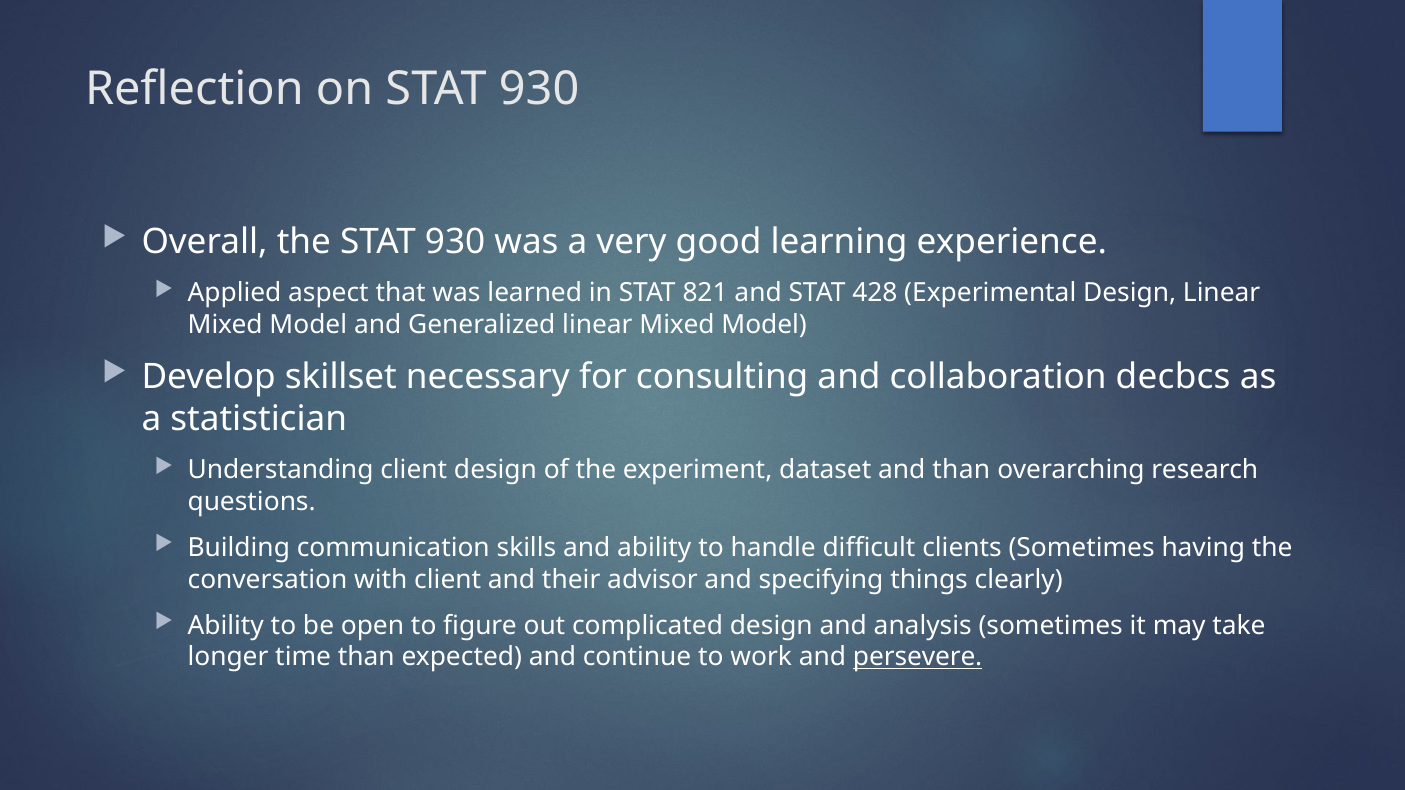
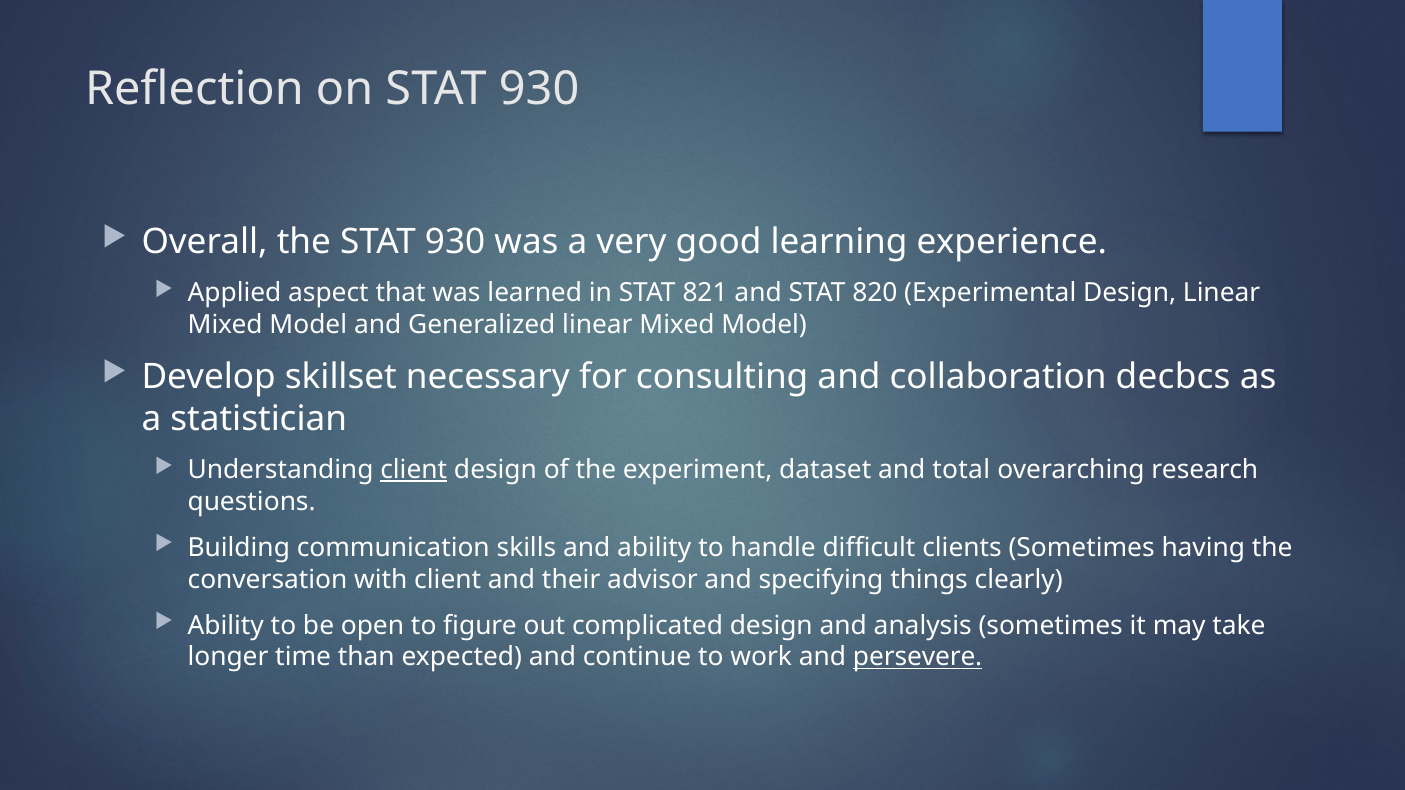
428: 428 -> 820 (875, 293)
client underline: none -> present (414, 470)
and than: than -> total (961, 470)
